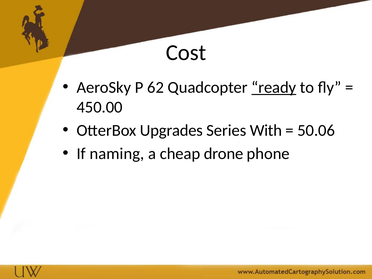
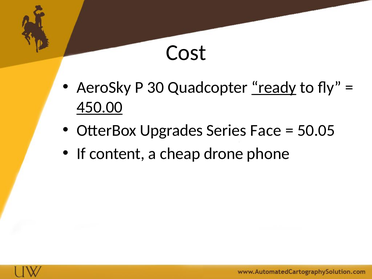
62: 62 -> 30 (156, 87)
450.00 underline: none -> present (100, 107)
With: With -> Face (266, 130)
50.06: 50.06 -> 50.05 (316, 130)
naming: naming -> content (117, 154)
